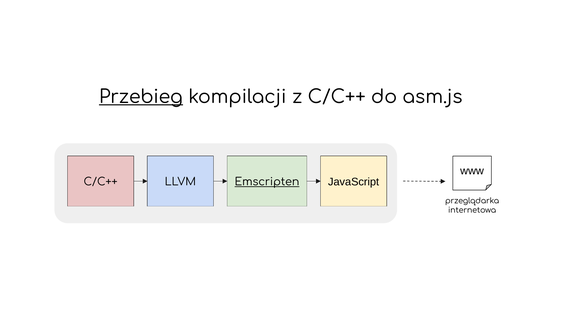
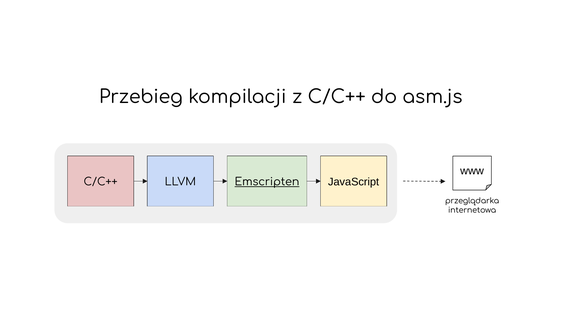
Przebieg underline: present -> none (141, 97)
